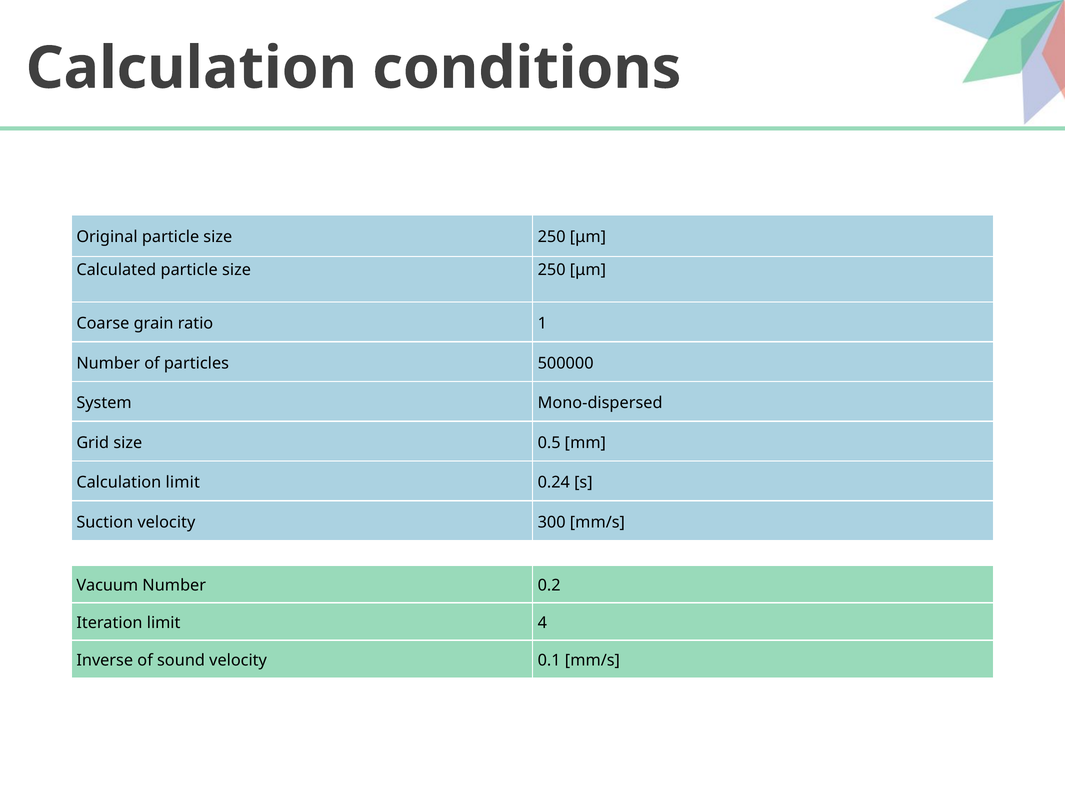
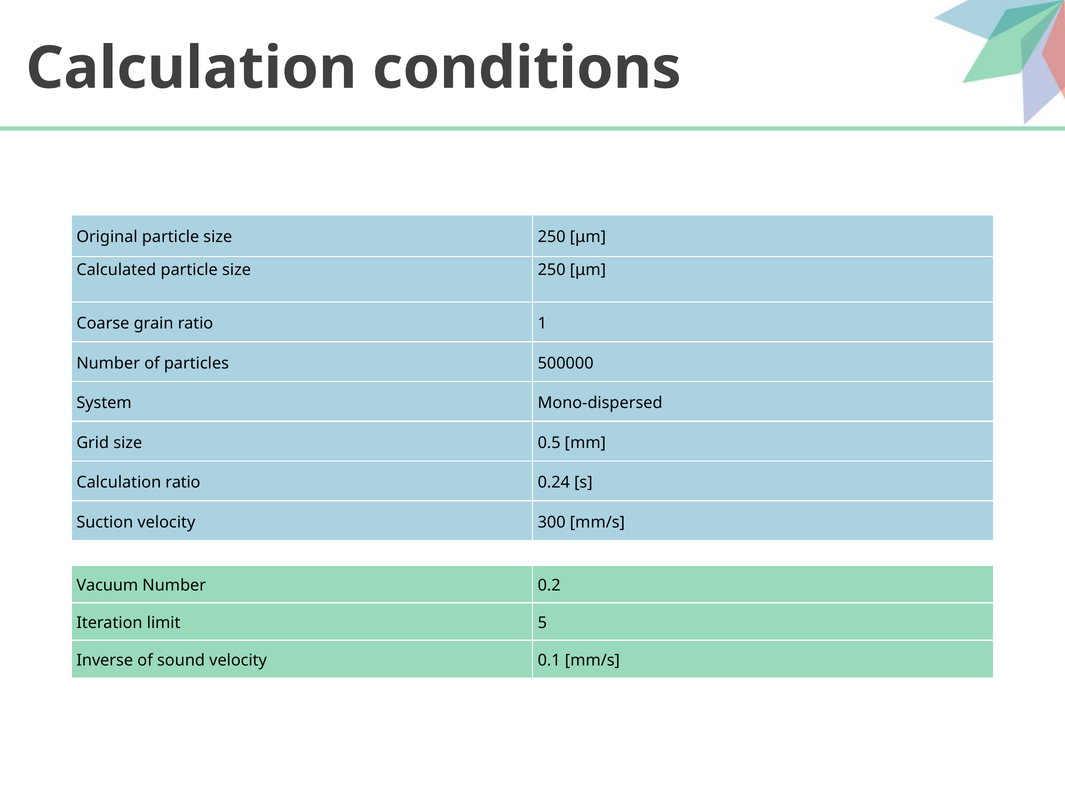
Calculation limit: limit -> ratio (183, 483)
4: 4 -> 5 (542, 624)
